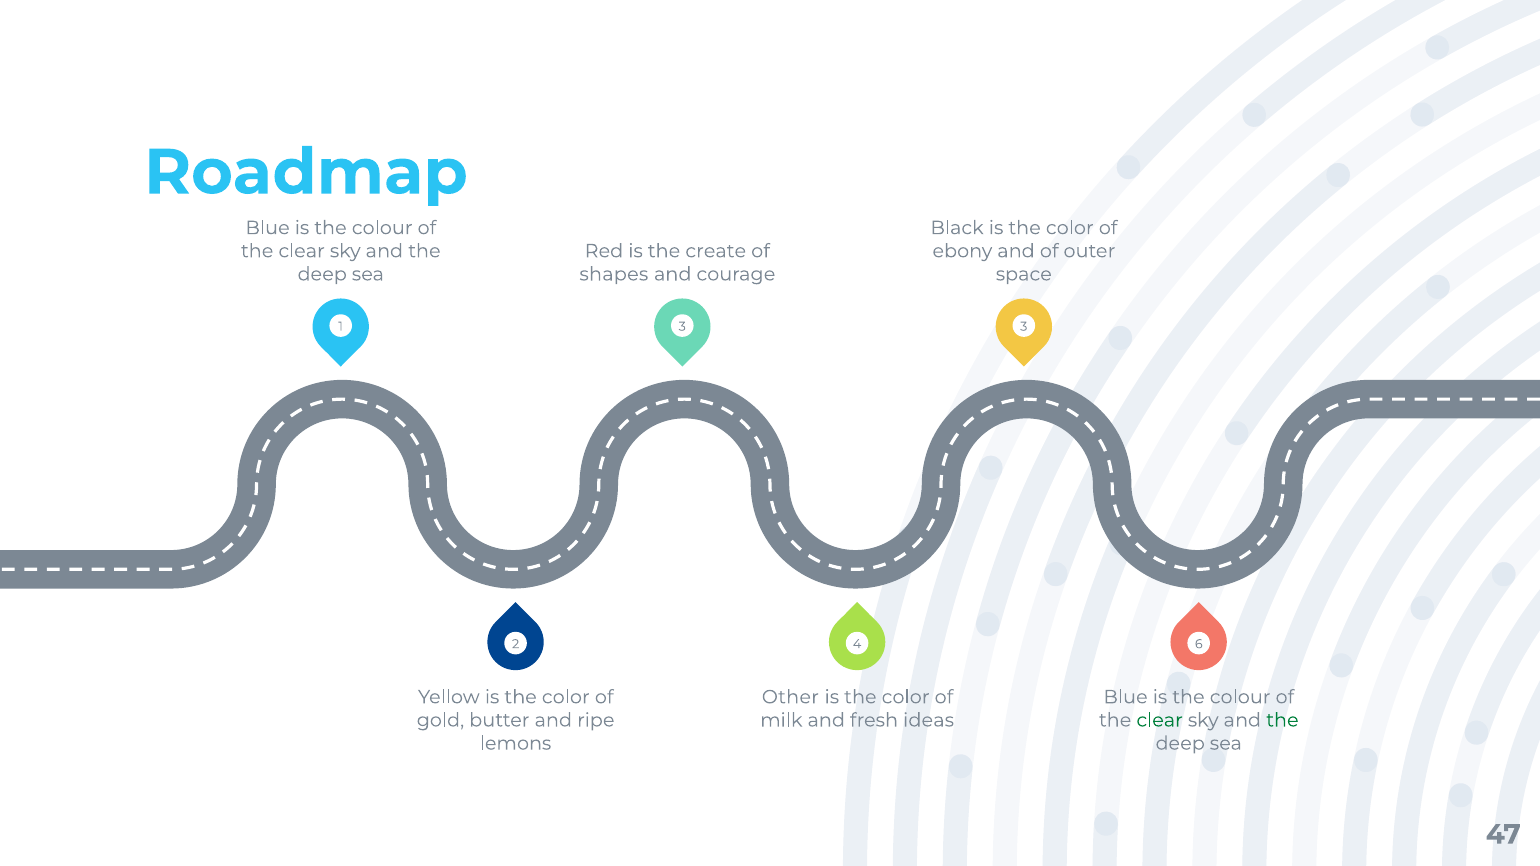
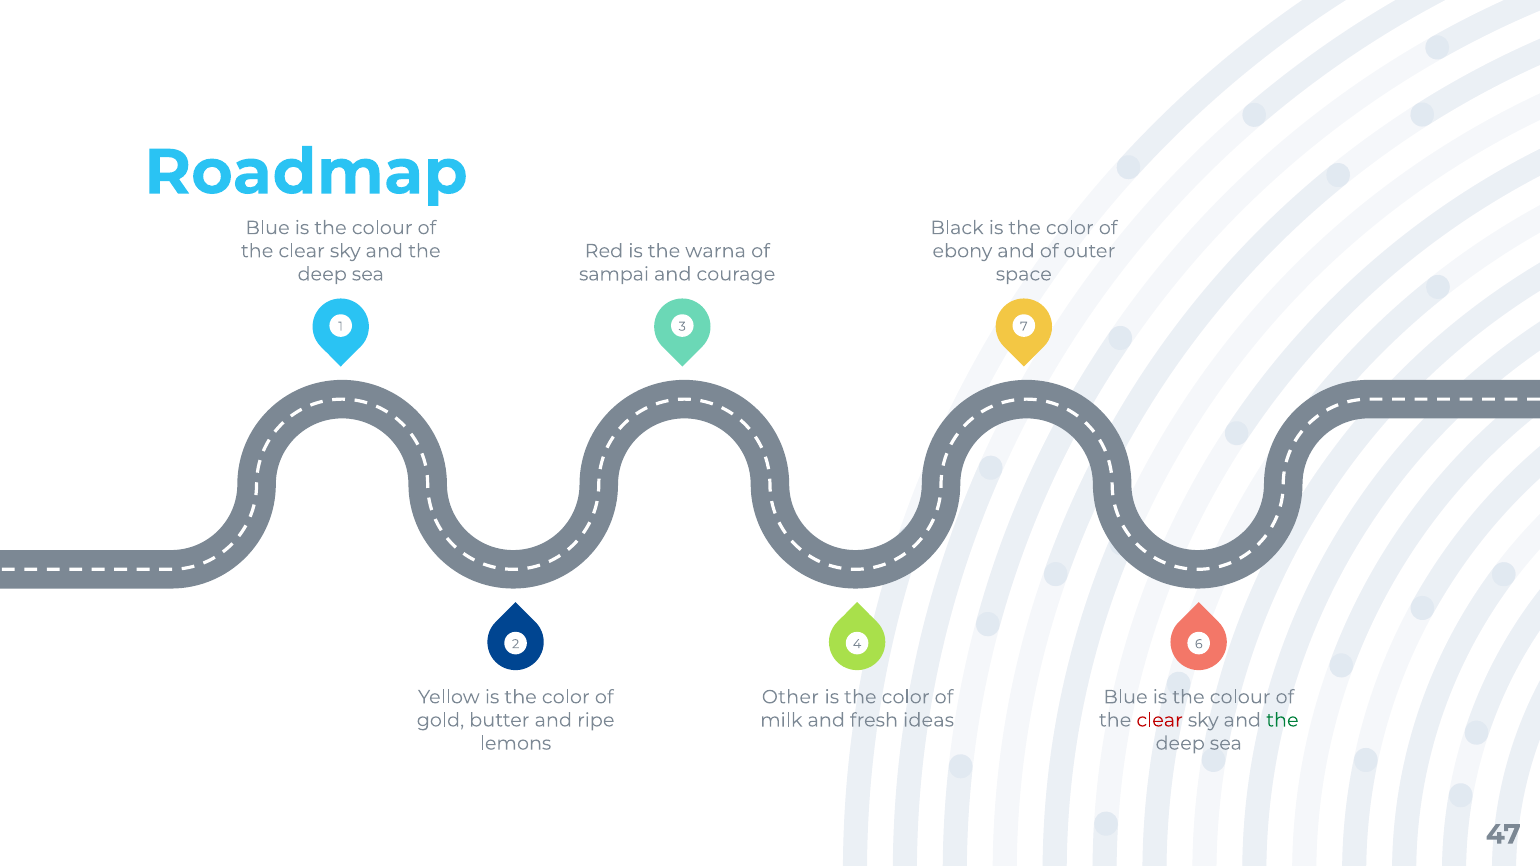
create: create -> warna (716, 251)
shapes: shapes -> sampai (614, 274)
3 3: 3 -> 7 (1024, 327)
clear colour: green -> red (1160, 720)
